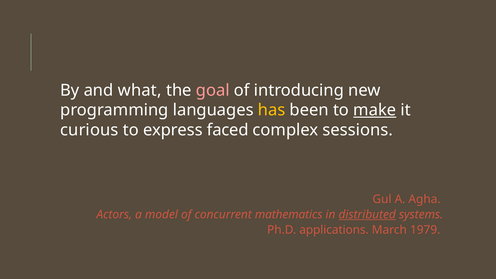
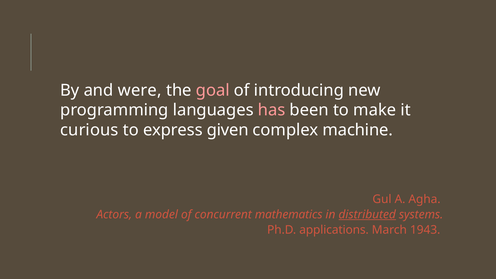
what: what -> were (140, 90)
has colour: yellow -> pink (272, 110)
make underline: present -> none (375, 110)
faced: faced -> given (228, 130)
sessions: sessions -> machine (358, 130)
1979: 1979 -> 1943 (425, 230)
